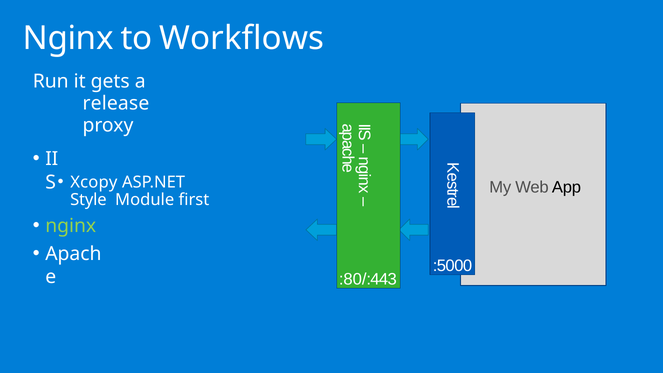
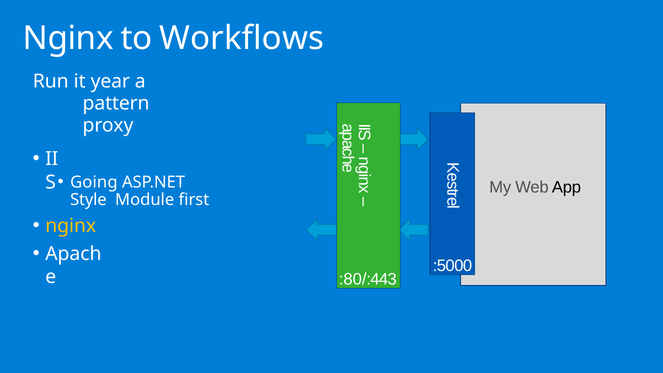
gets: gets -> year (110, 81)
release: release -> pattern (116, 103)
Xcopy: Xcopy -> Going (94, 182)
nginx colour: light green -> yellow (71, 226)
